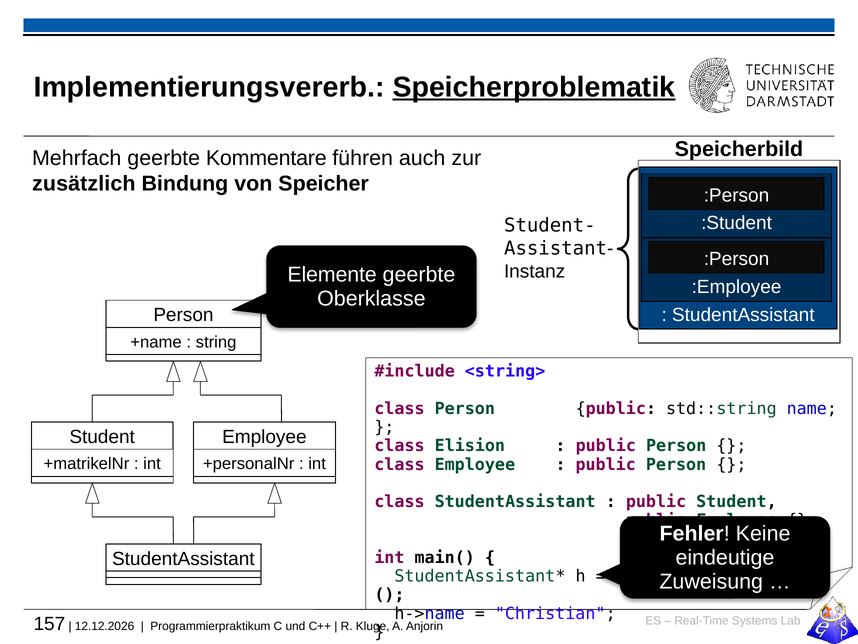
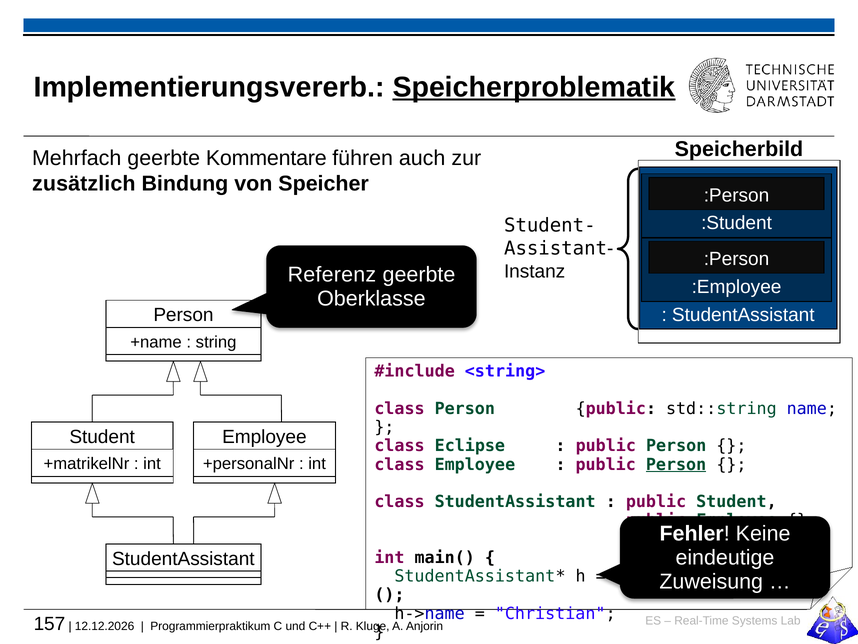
Elemente: Elemente -> Referenz (332, 275)
Elision: Elision -> Eclipse (470, 446)
Person underline: none -> present (676, 464)
